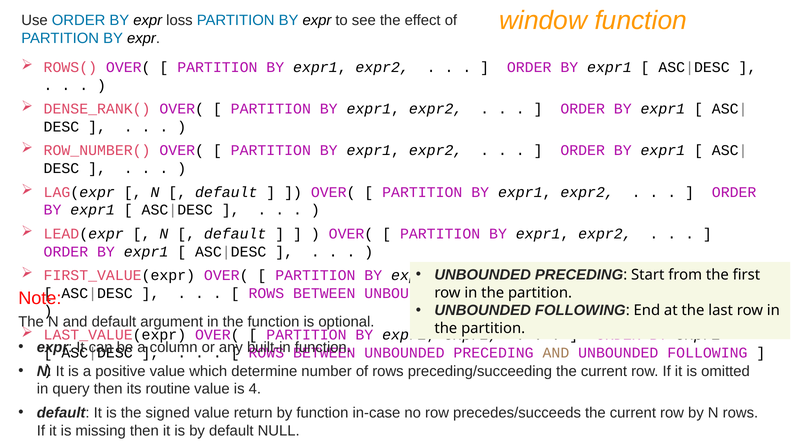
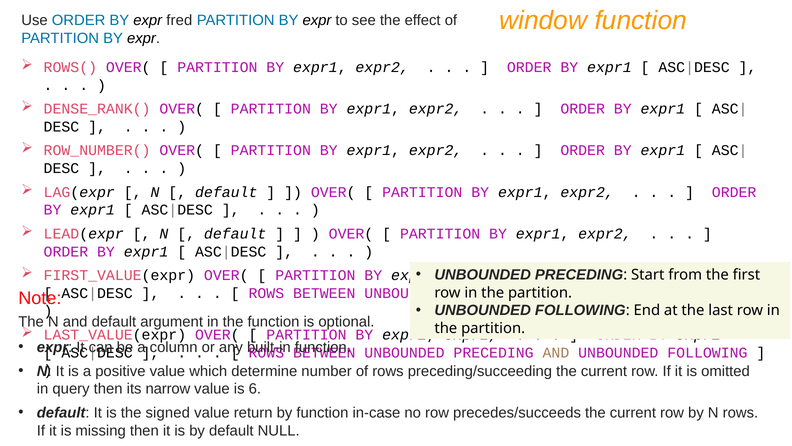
loss: loss -> fred (179, 21)
routine: routine -> narrow (168, 389)
4: 4 -> 6 (255, 389)
